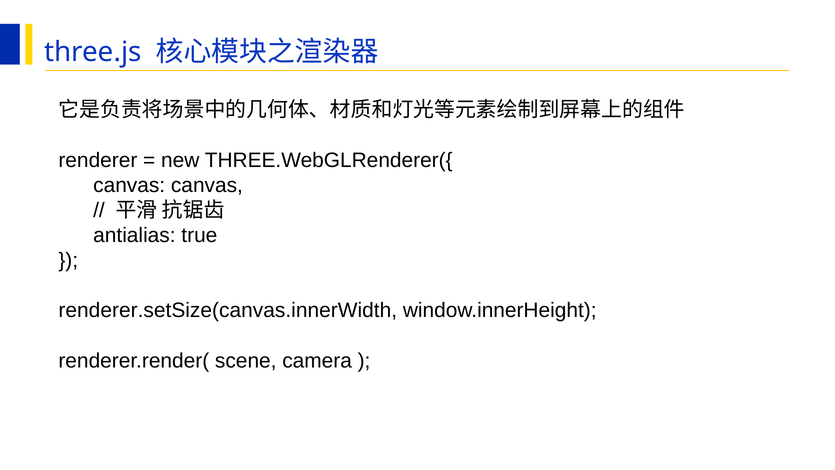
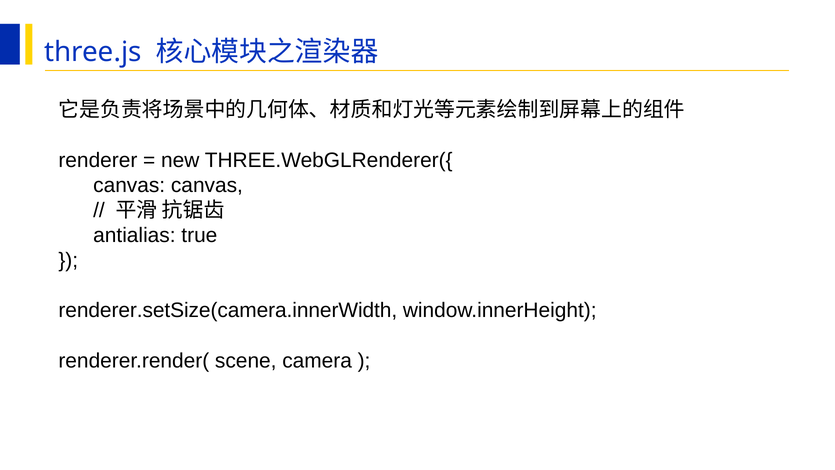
renderer.setSize(canvas.innerWidth: renderer.setSize(canvas.innerWidth -> renderer.setSize(camera.innerWidth (228, 310)
